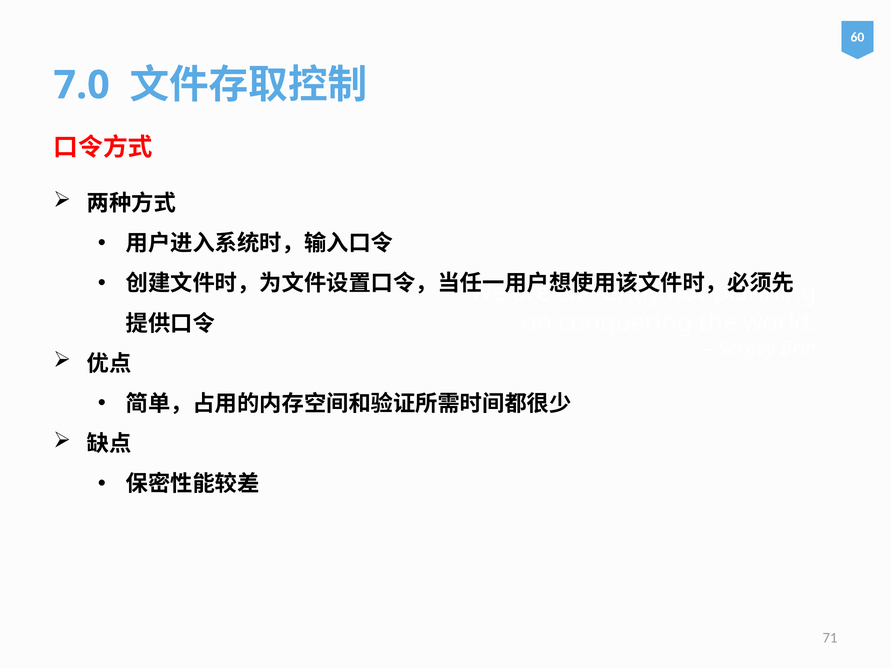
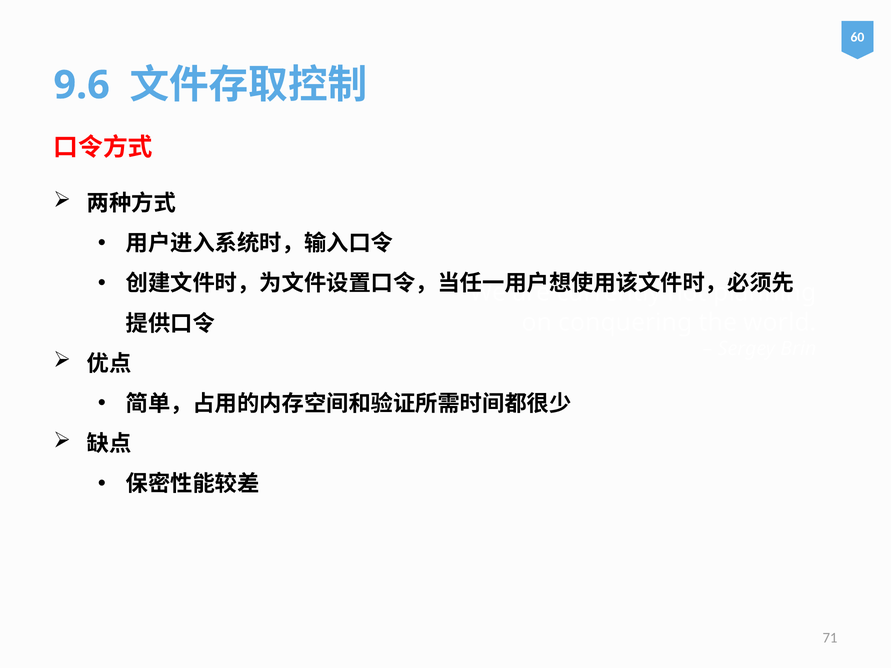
7.0: 7.0 -> 9.6 (82, 85)
